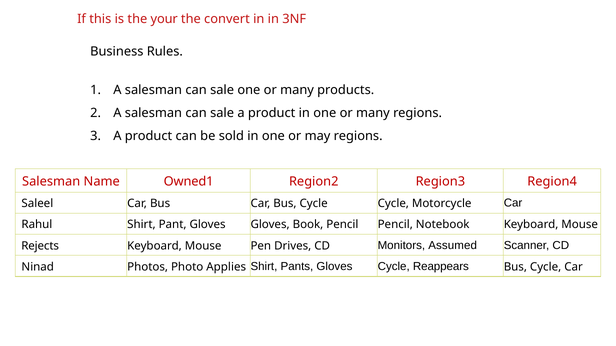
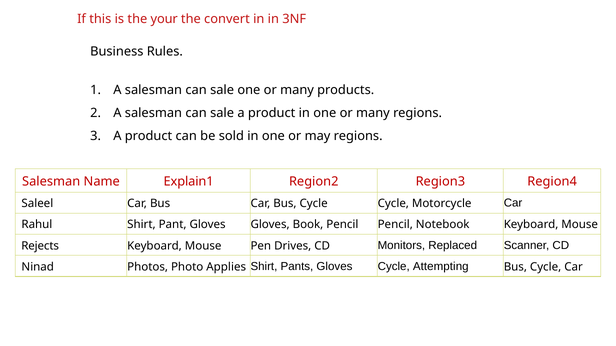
Owned1: Owned1 -> Explain1 (189, 182)
Assumed: Assumed -> Replaced (453, 246)
Reappears: Reappears -> Attempting (441, 267)
